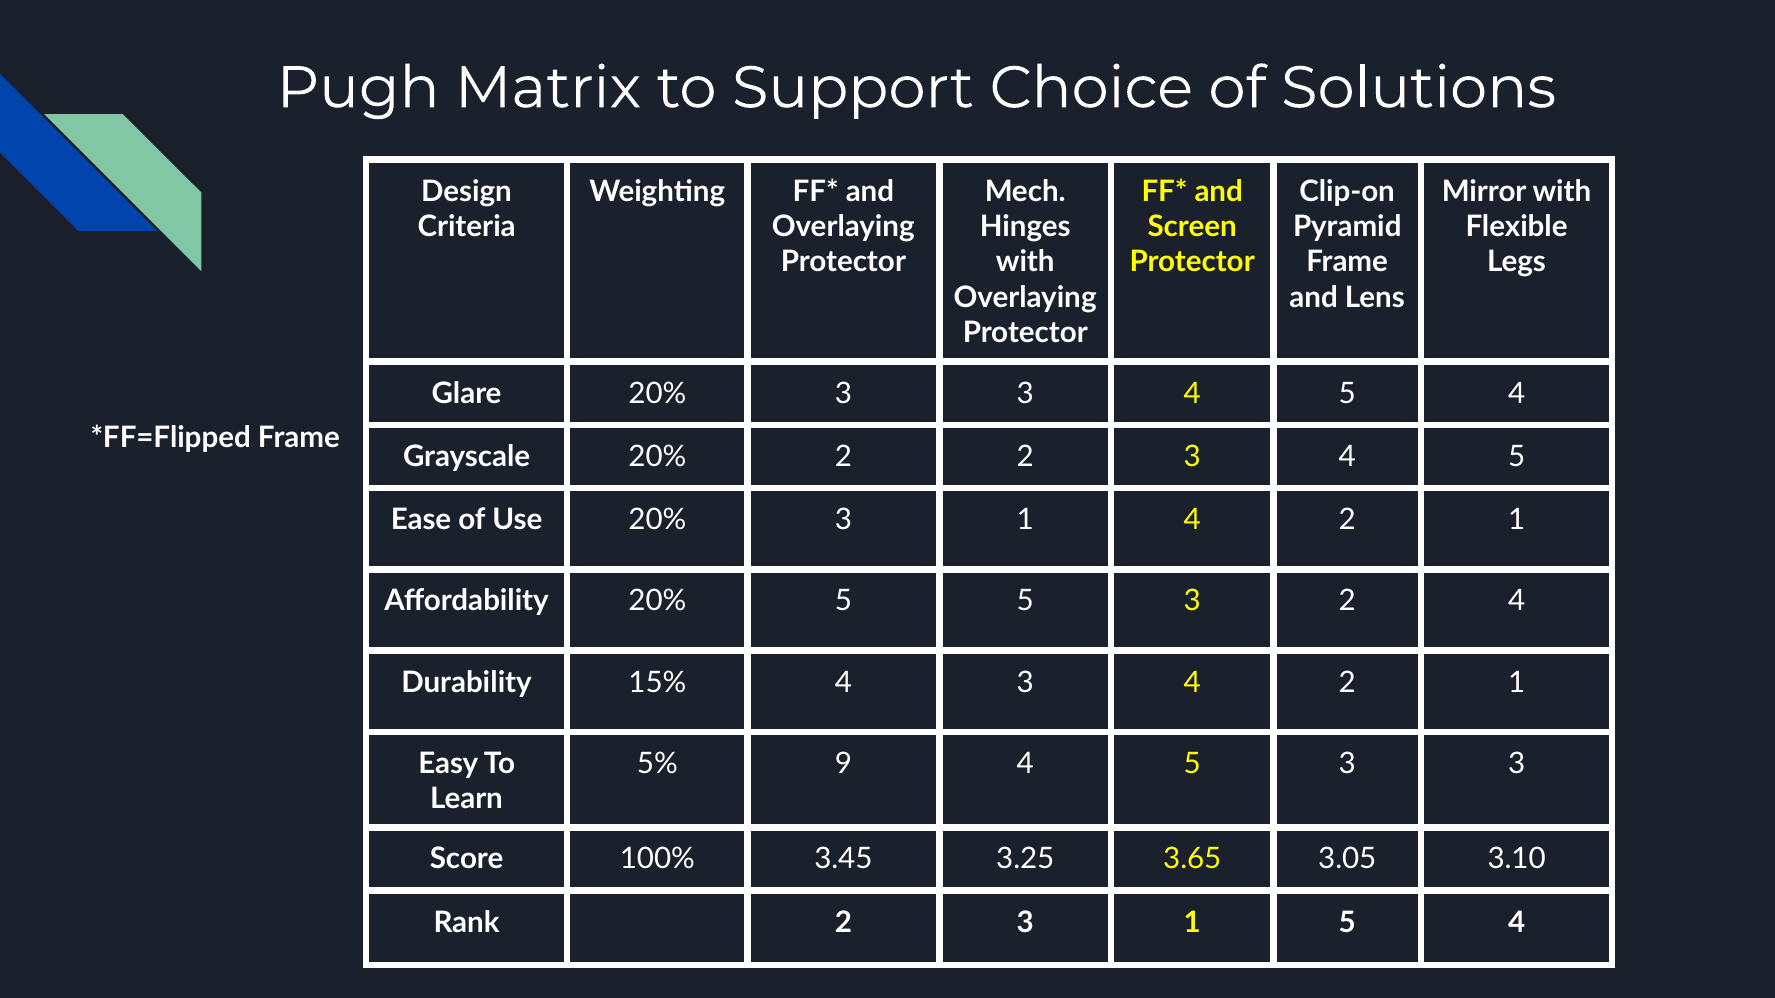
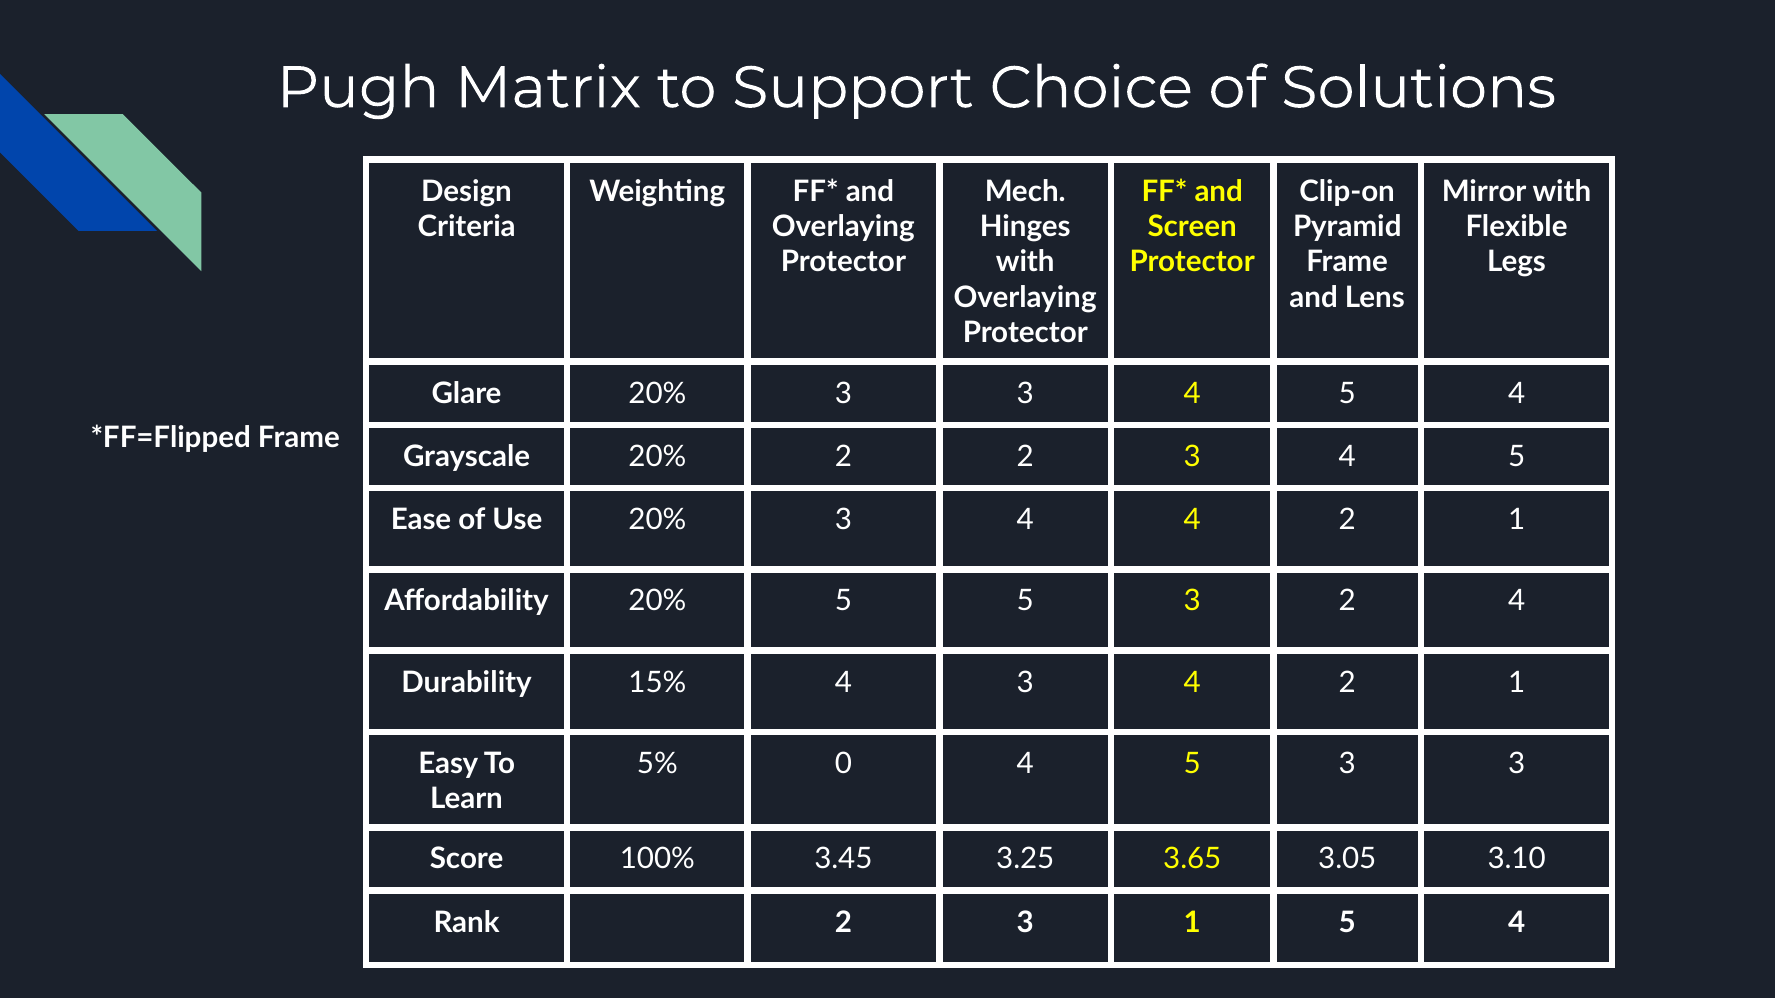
20% 3 1: 1 -> 4 (1025, 520)
9: 9 -> 0 (843, 764)
